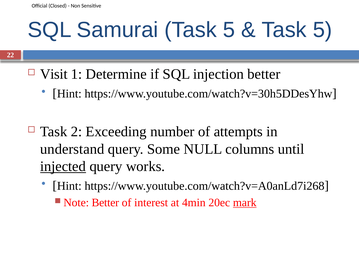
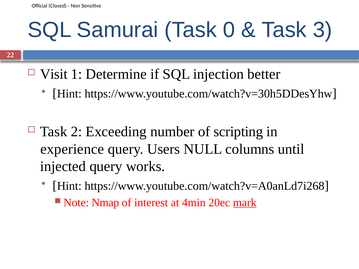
5: 5 -> 0 (229, 30)
5: 5 -> 3 (323, 30)
attempts: attempts -> scripting (238, 132)
understand: understand -> experience (72, 149)
Some: Some -> Users (164, 149)
injected underline: present -> none (63, 167)
Note Better: Better -> Nmap (105, 203)
